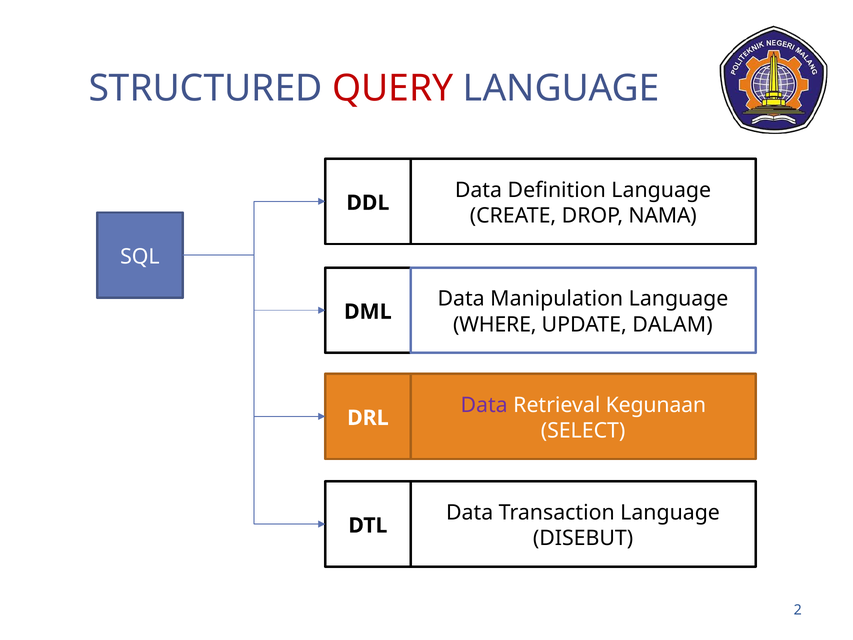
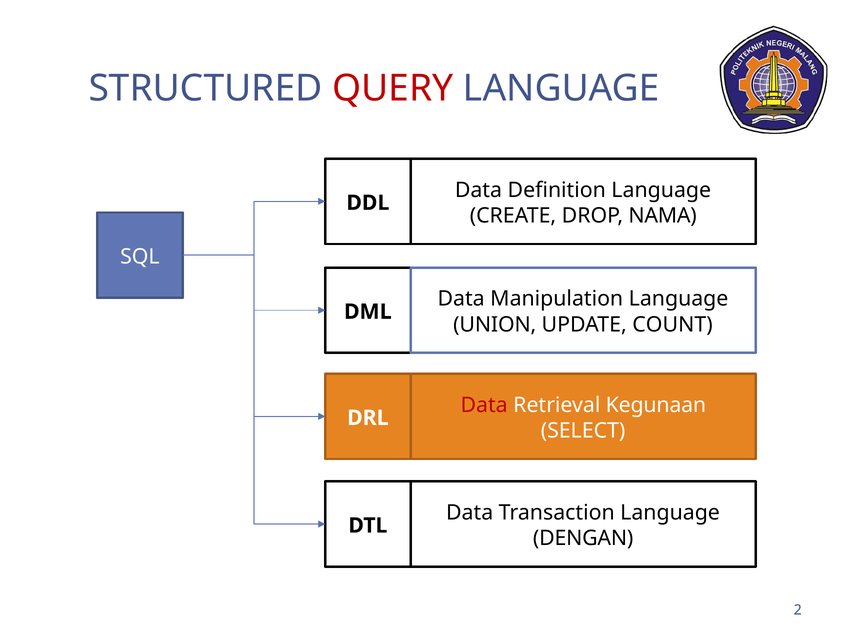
WHERE: WHERE -> UNION (495, 324)
DALAM: DALAM -> COUNT (672, 324)
Data colour: purple -> red (484, 405)
DISEBUT: DISEBUT -> DENGAN (583, 538)
